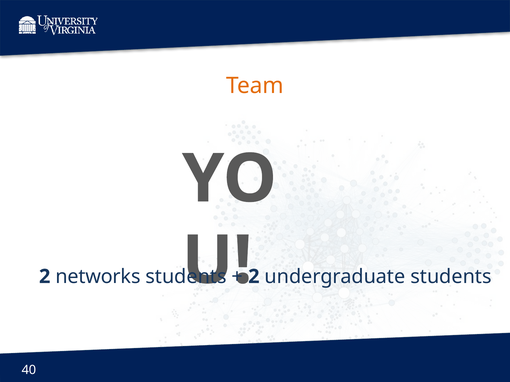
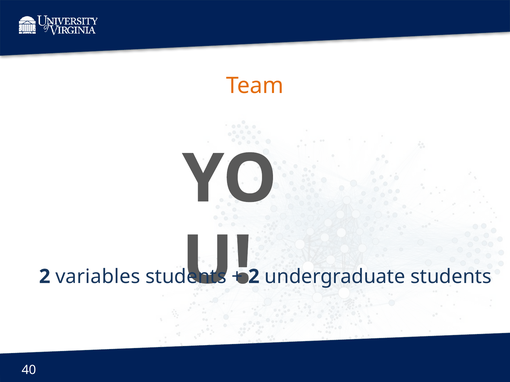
networks: networks -> variables (98, 277)
